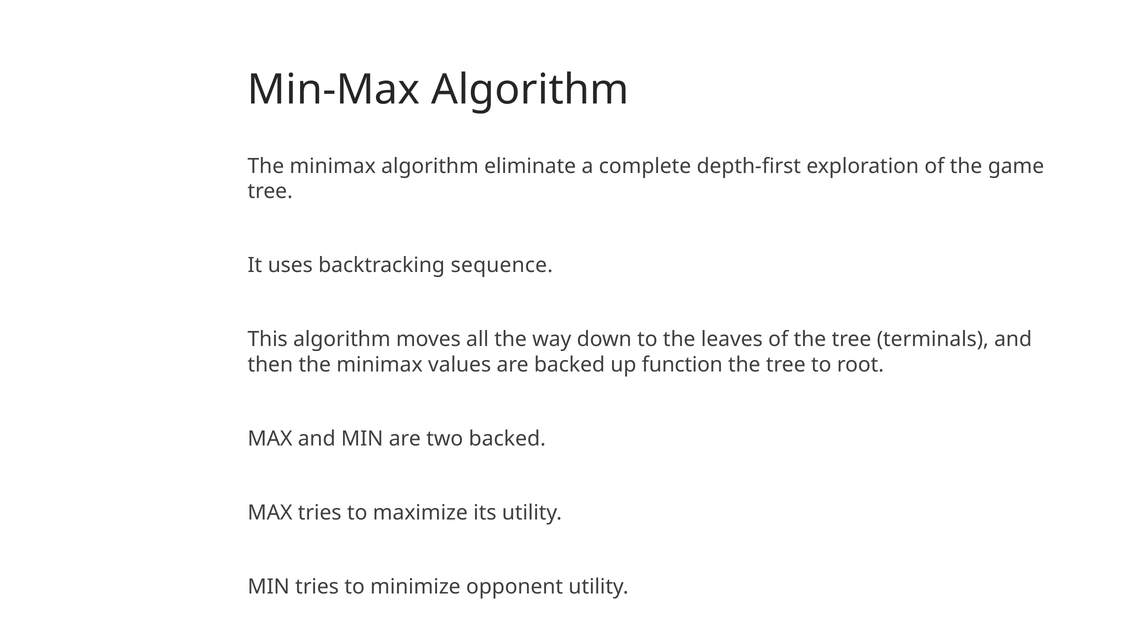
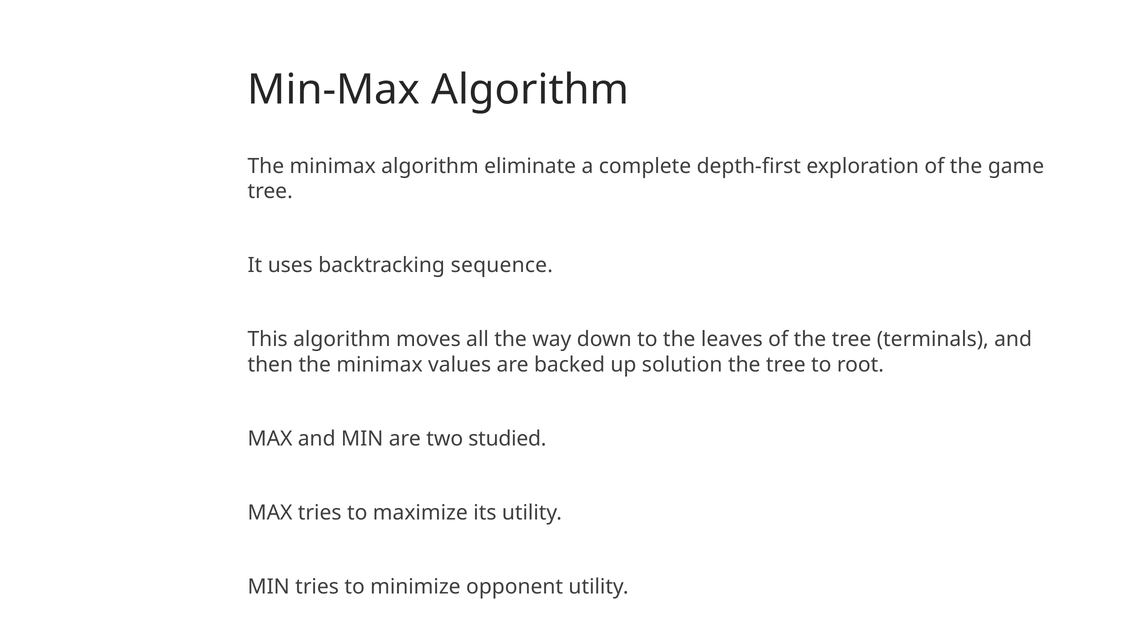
function: function -> solution (682, 365)
two backed: backed -> studied (507, 439)
